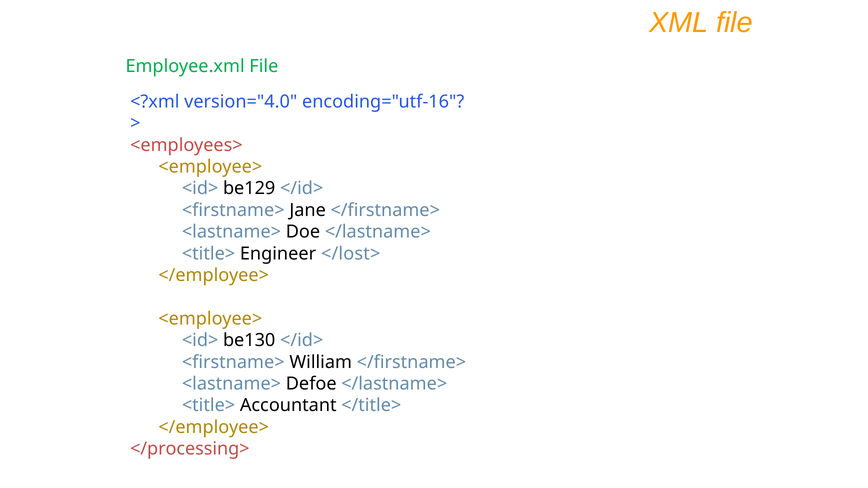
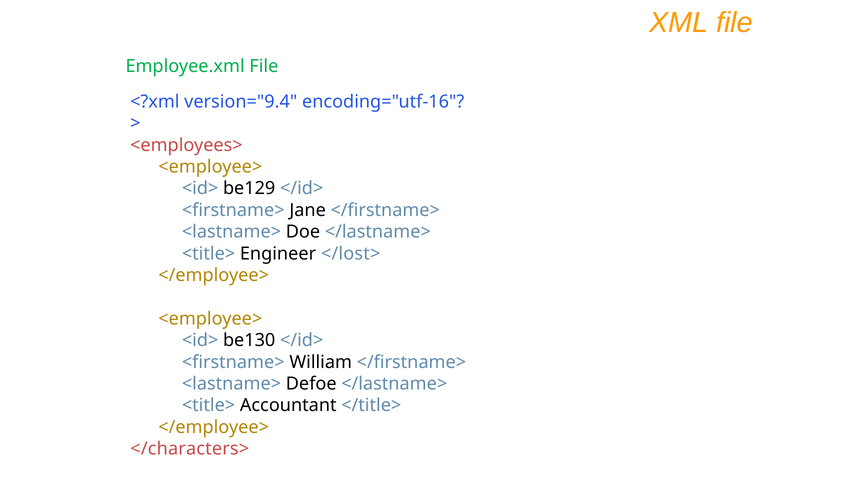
version="4.0: version="4.0 -> version="9.4 (241, 102)
</processing>: </processing> -> </characters> (190, 449)
